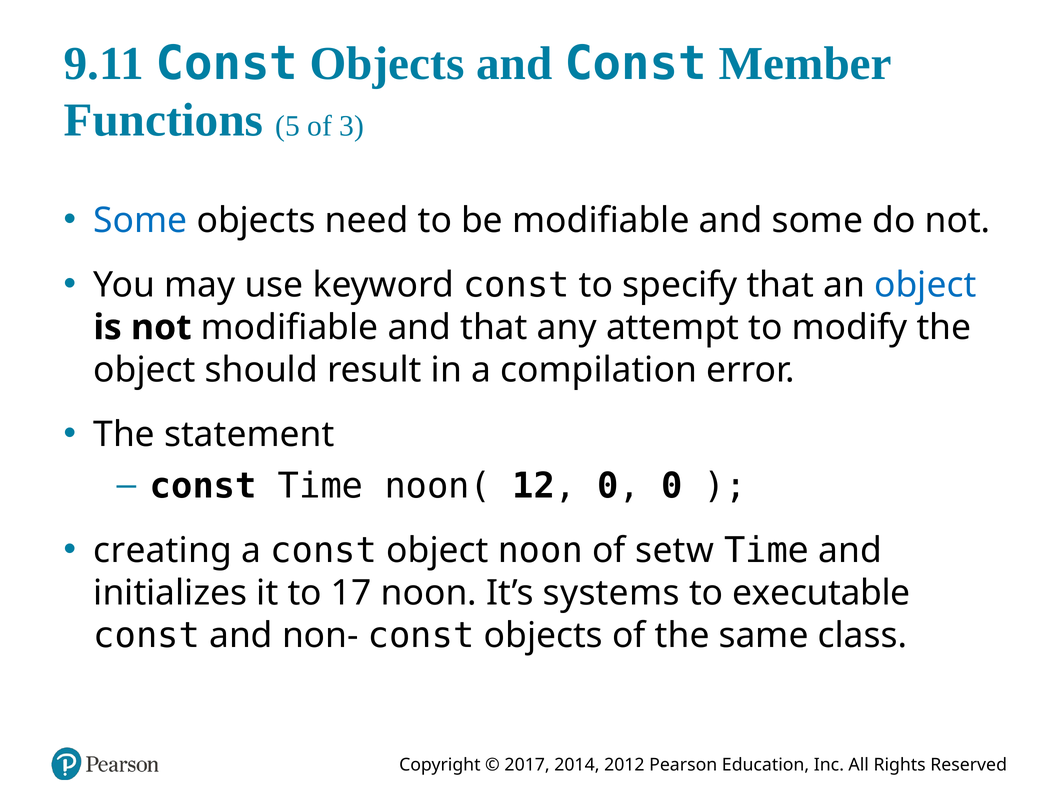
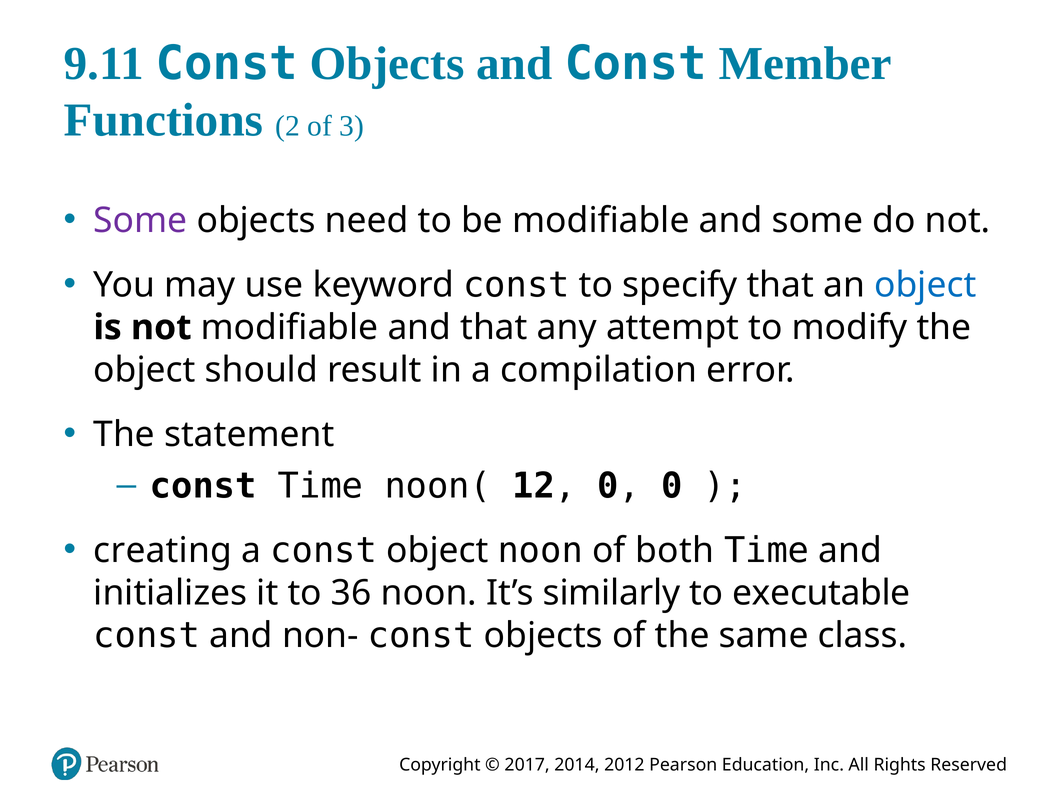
5: 5 -> 2 (288, 126)
Some colour: blue -> purple (140, 220)
setw: setw -> both (675, 551)
17: 17 -> 36 (351, 593)
systems: systems -> similarly (612, 593)
